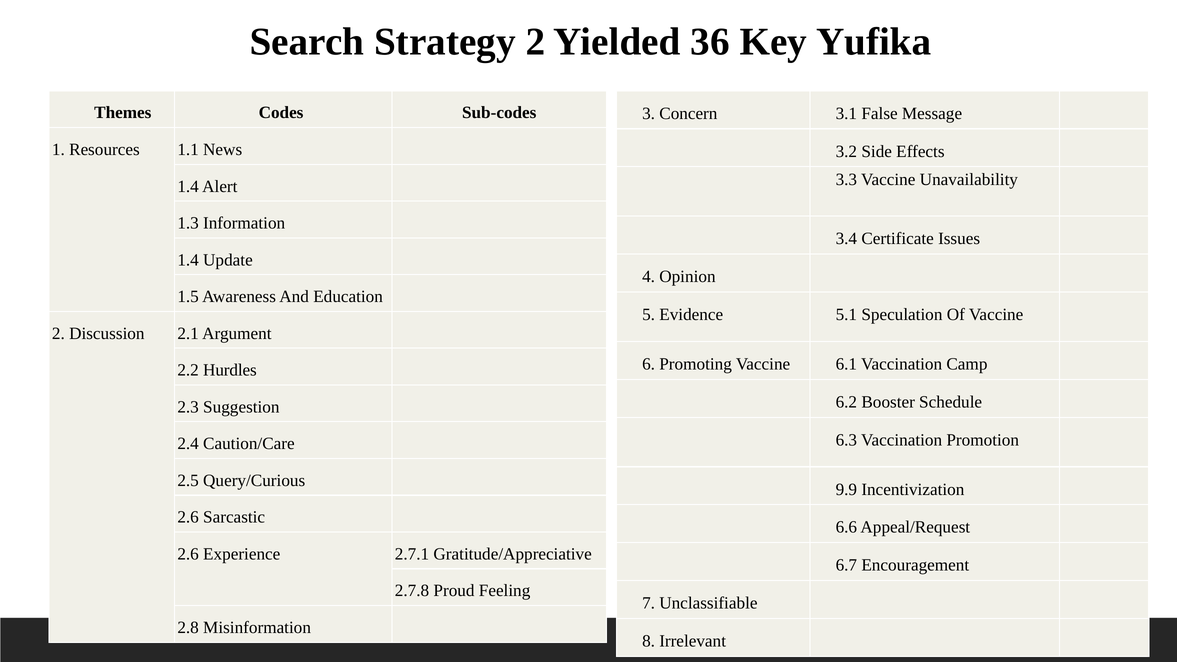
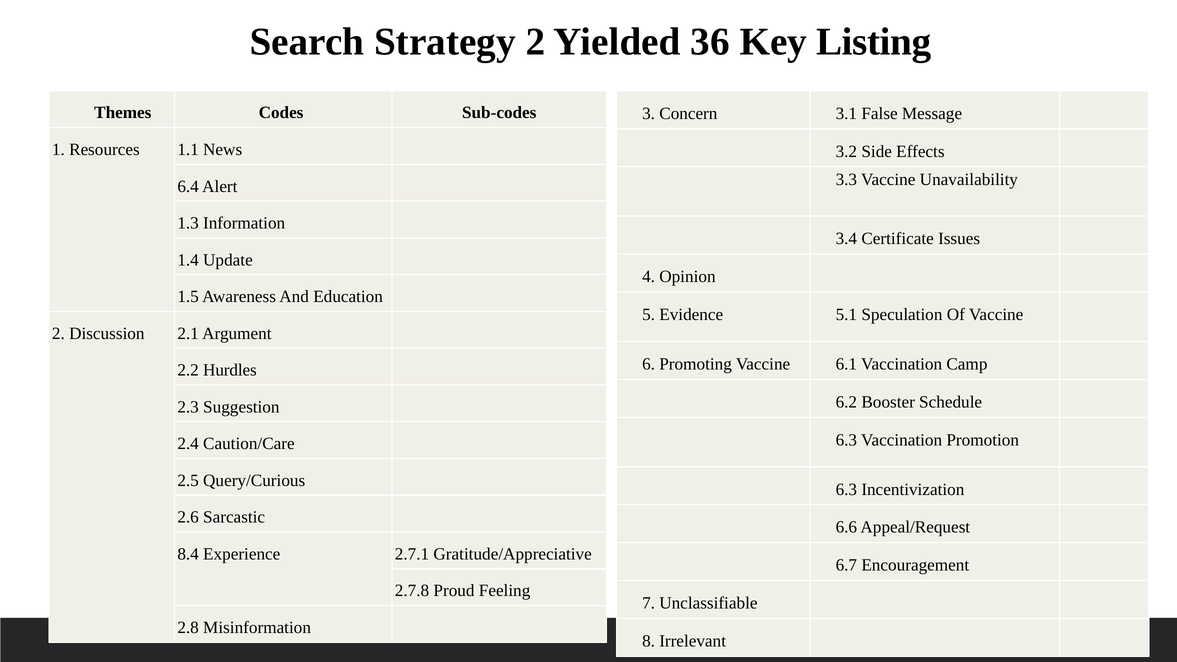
Yufika: Yufika -> Listing (874, 42)
1.4: 1.4 -> 6.4 (188, 186)
9.9: 9.9 -> 6.3 (846, 489)
2.6: 2.6 -> 8.4 (188, 554)
